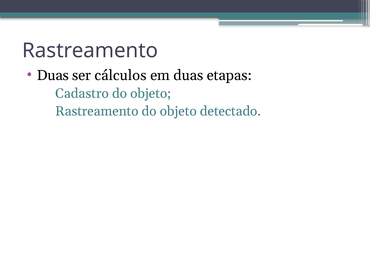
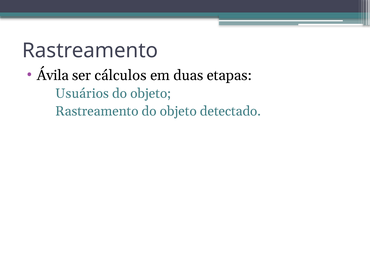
Duas: Duas -> Ávila (53, 75)
Cadastro: Cadastro -> Usuários (82, 93)
